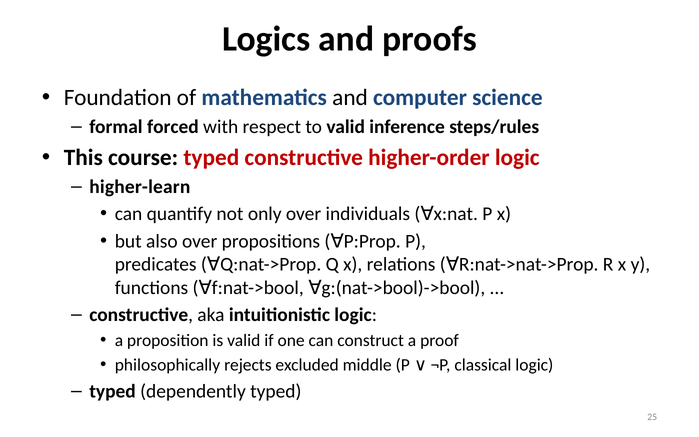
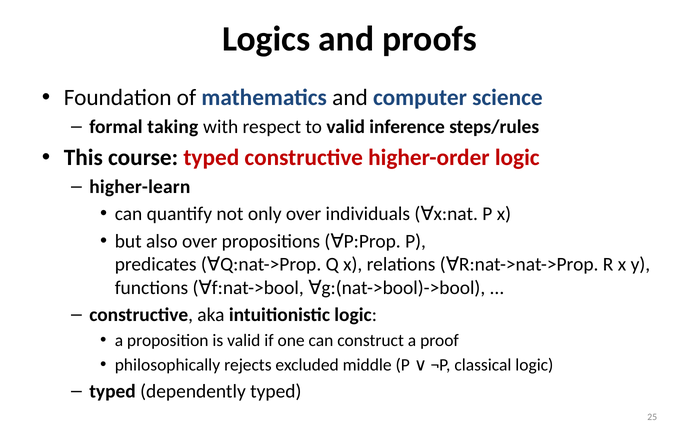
forced: forced -> taking (173, 127)
